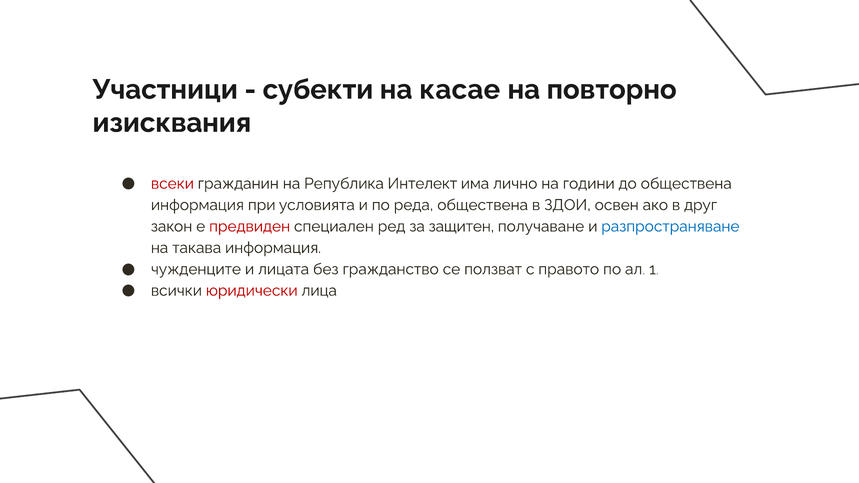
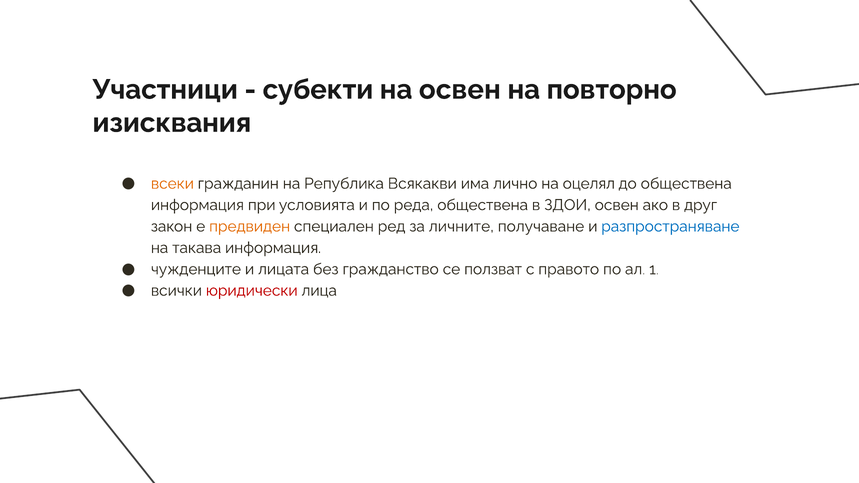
на касае: касае -> освен (460, 90)
всеки colour: red -> orange (172, 184)
Интелект: Интелект -> Всякакви (422, 184)
години: години -> оцелял (589, 184)
предвиден colour: red -> orange (250, 226)
защитен: защитен -> личните (461, 226)
